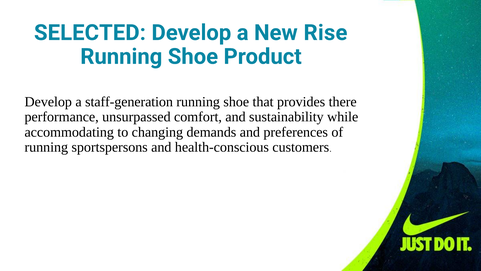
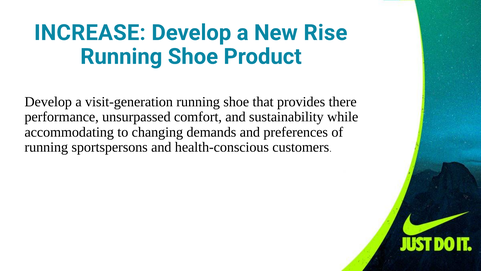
SELECTED: SELECTED -> INCREASE (90, 33)
staff-generation: staff-generation -> visit-generation (129, 102)
